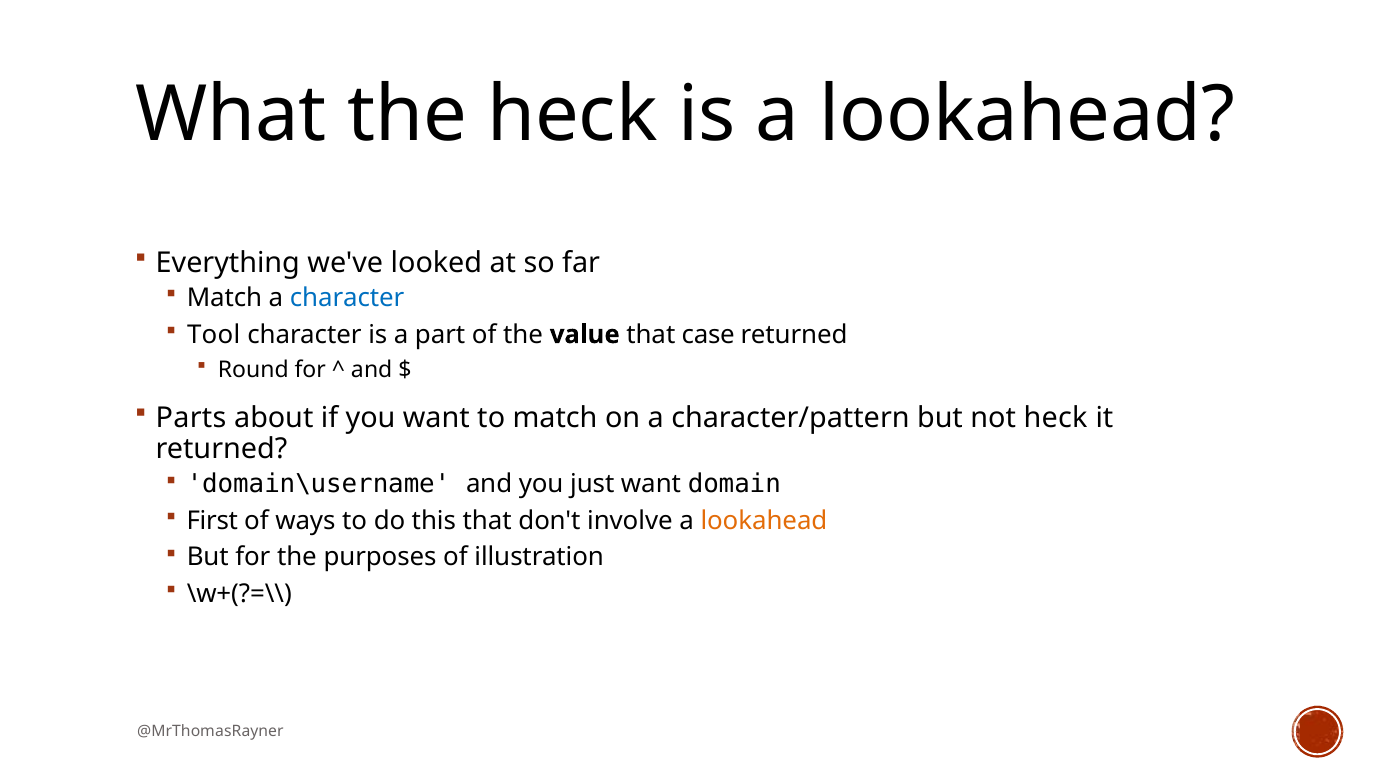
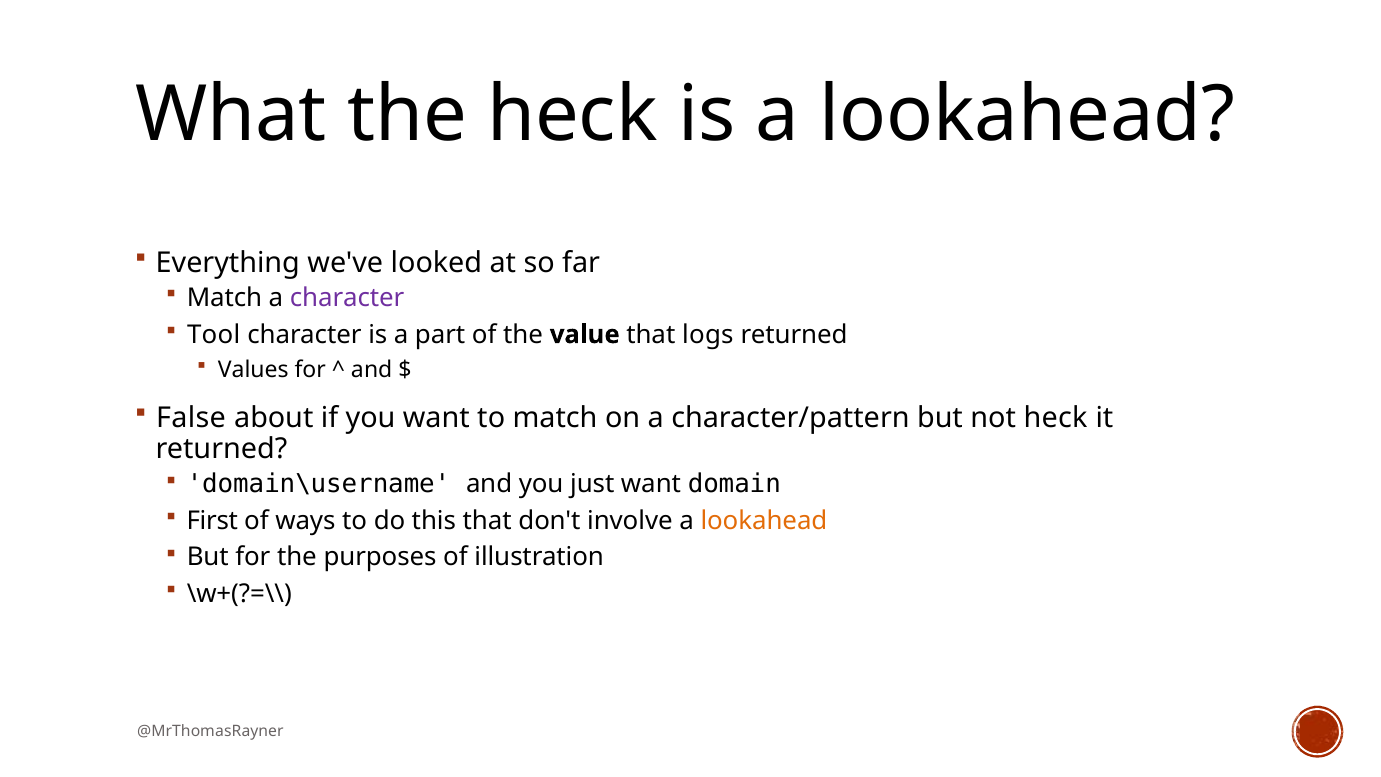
character colour: blue -> purple (347, 298)
case: case -> logs (708, 334)
Round: Round -> Values (253, 370)
Parts: Parts -> False (191, 418)
